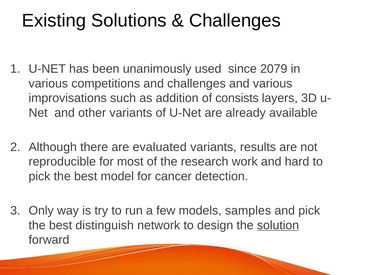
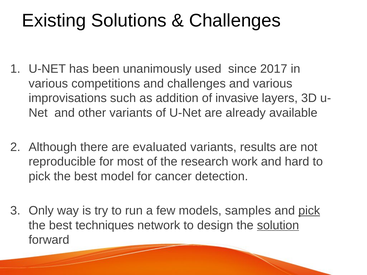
2079: 2079 -> 2017 (274, 69)
consists: consists -> invasive (237, 98)
pick underline: none -> present (309, 211)
distinguish: distinguish -> techniques (105, 225)
